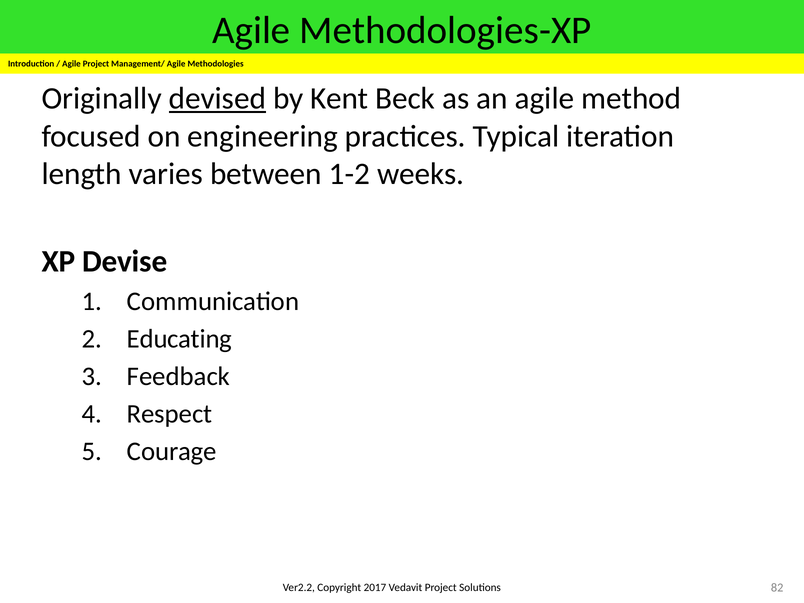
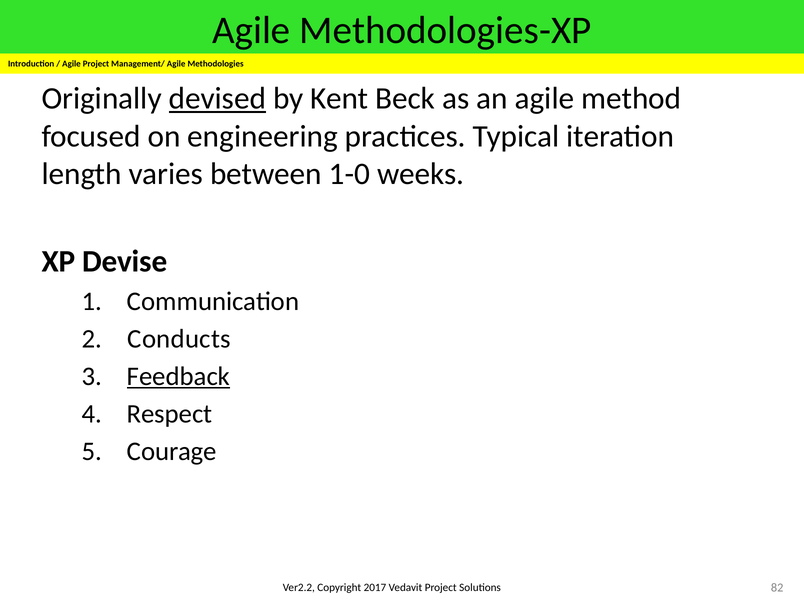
1-2: 1-2 -> 1-0 (349, 174)
Educating: Educating -> Conducts (179, 339)
Feedback underline: none -> present (178, 376)
